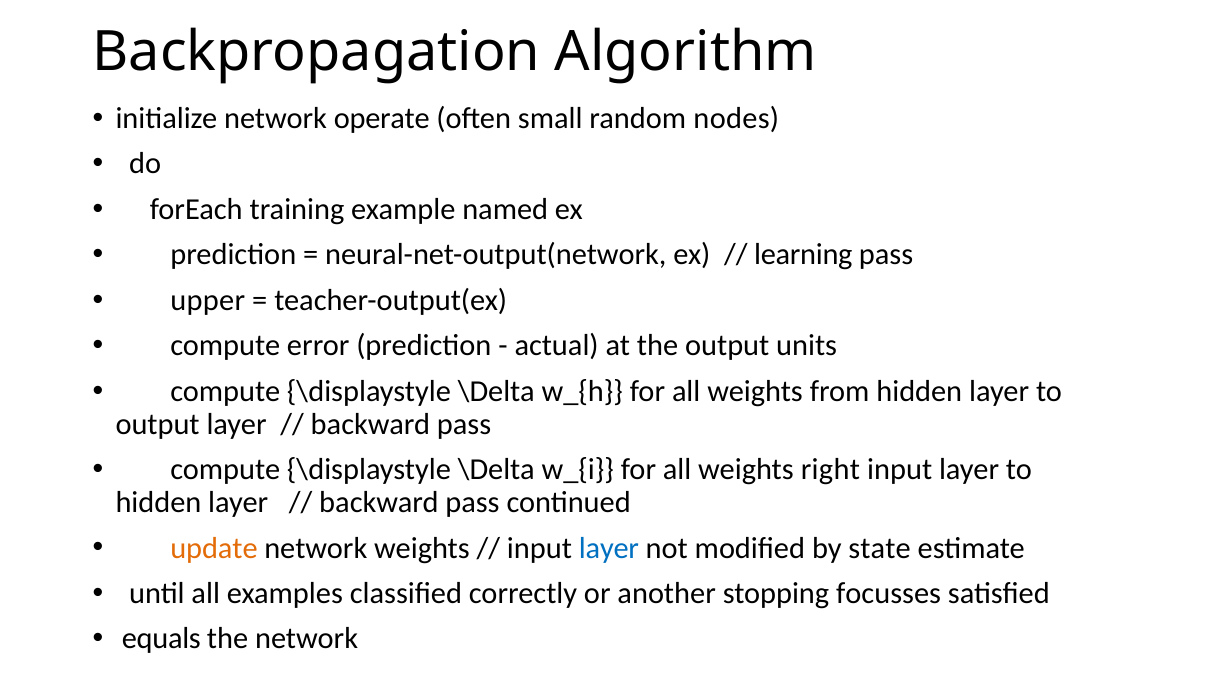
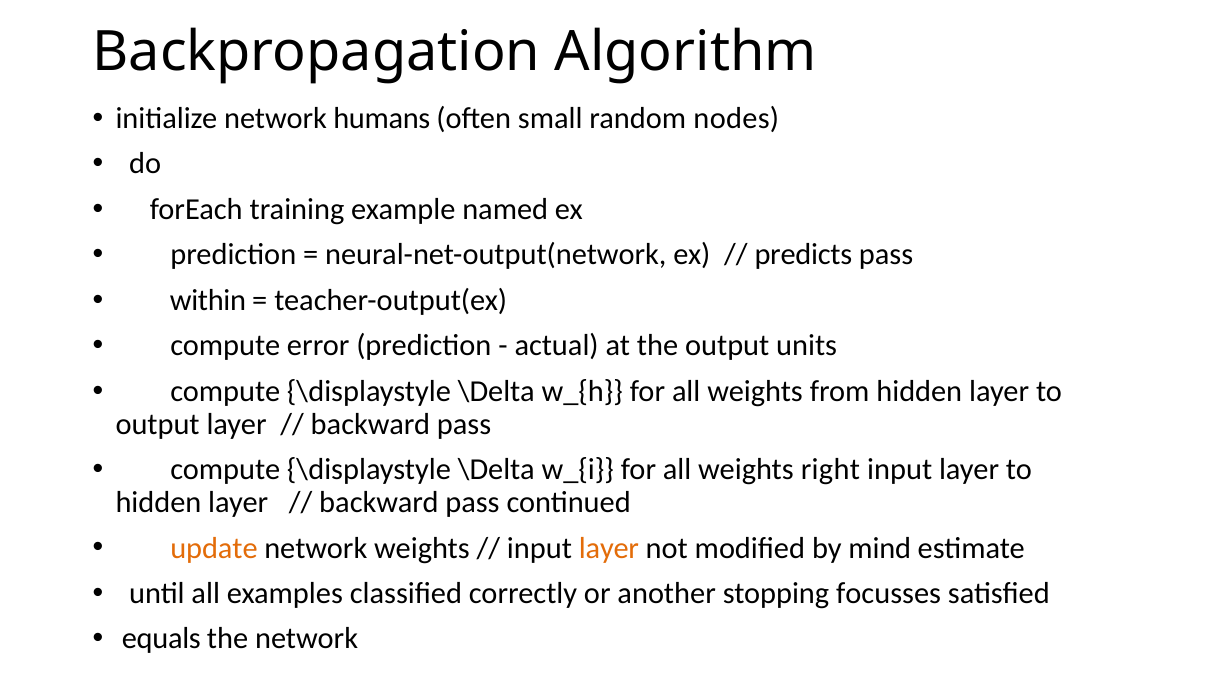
operate: operate -> humans (382, 118)
learning: learning -> predicts (803, 255)
upper: upper -> within (208, 300)
layer colour: blue -> orange (609, 548)
state: state -> mind (880, 548)
